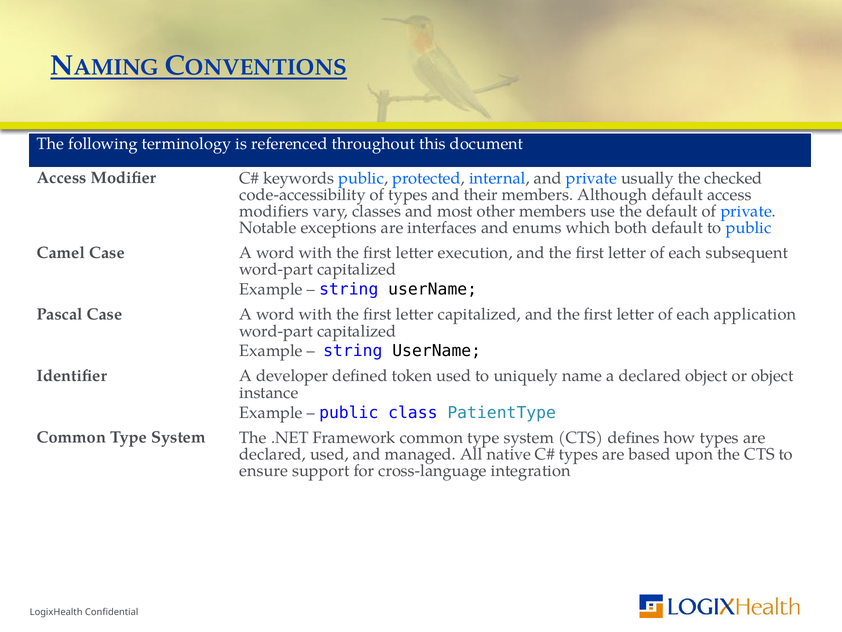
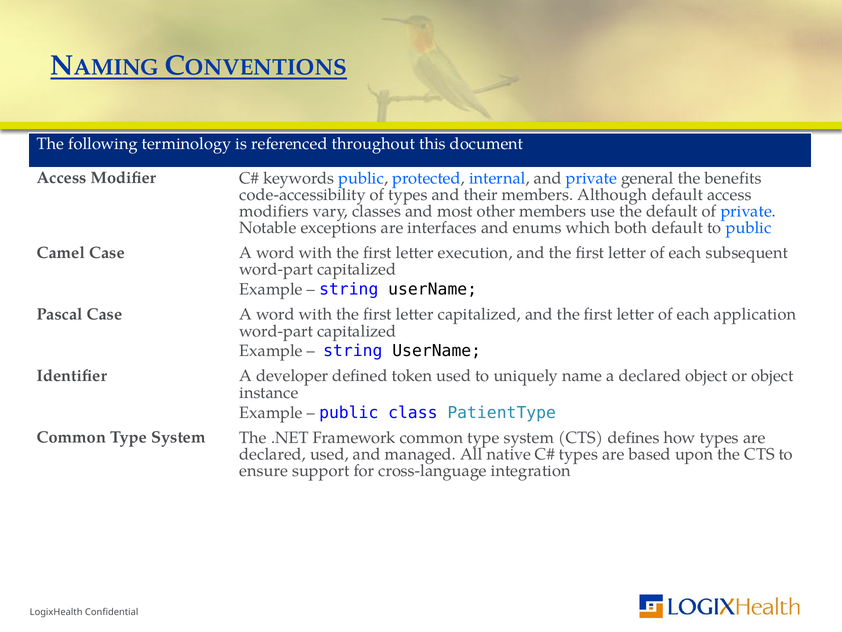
usually: usually -> general (647, 178)
checked: checked -> benefits (733, 178)
